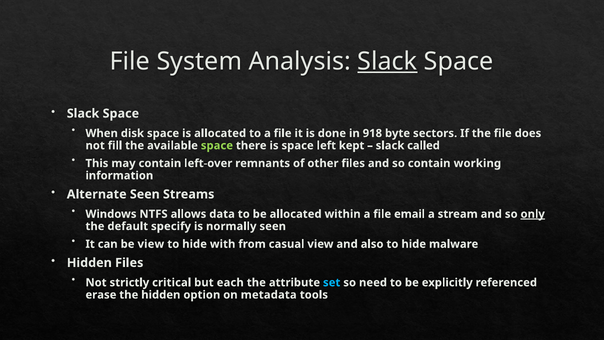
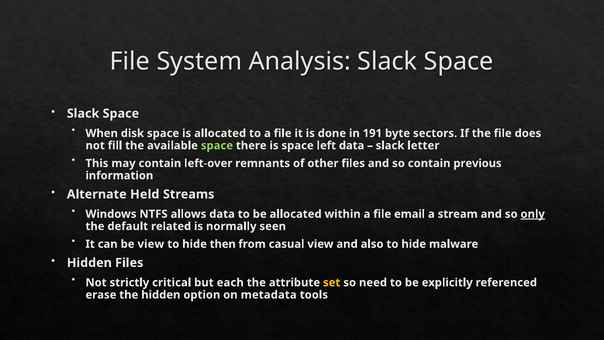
Slack underline: present -> none (387, 61)
918: 918 -> 191 (372, 133)
left kept: kept -> data (352, 145)
called: called -> letter (423, 145)
working: working -> previous (477, 163)
Alternate Seen: Seen -> Held (145, 194)
specify: specify -> related (171, 226)
with: with -> then (223, 244)
set colour: light blue -> yellow (332, 282)
